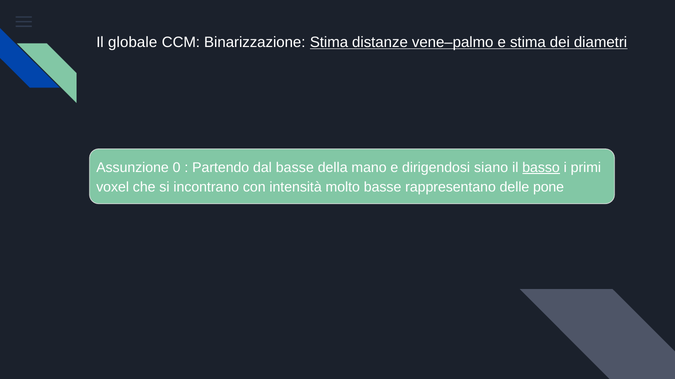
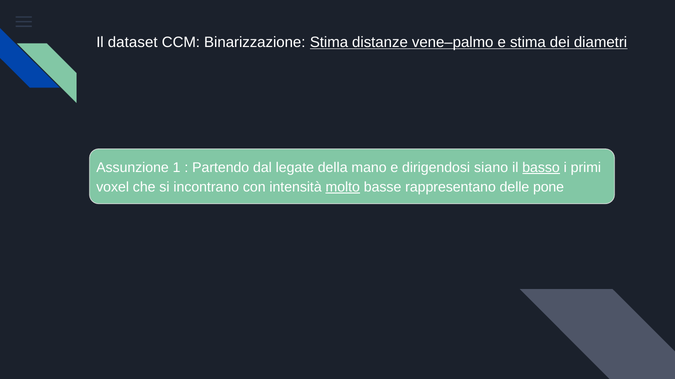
globale: globale -> dataset (133, 42)
0: 0 -> 1 (177, 168)
dal basse: basse -> legate (295, 168)
molto underline: none -> present (343, 187)
